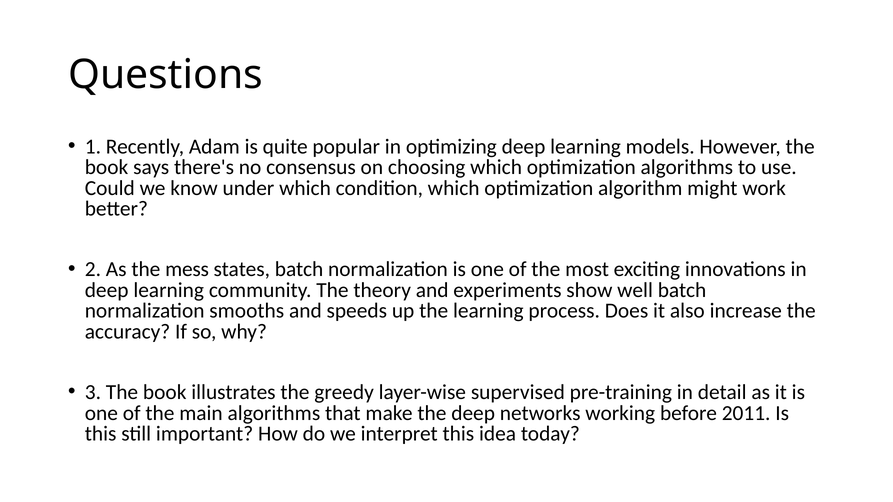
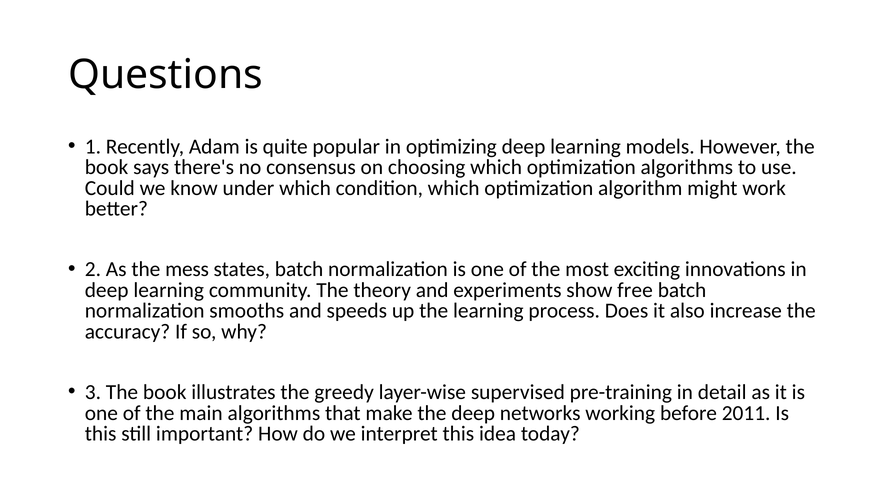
well: well -> free (635, 290)
